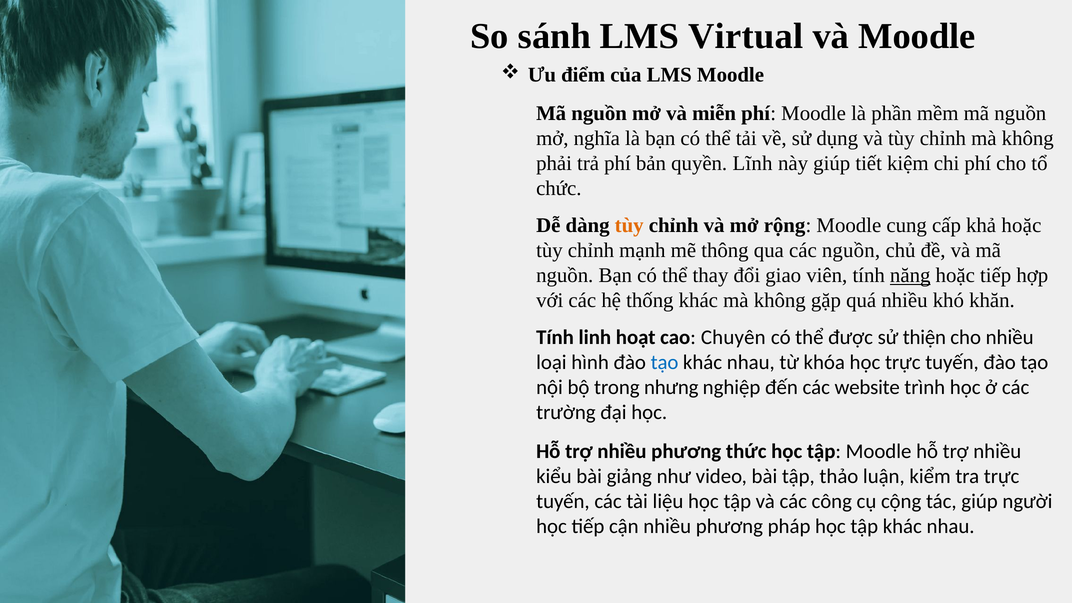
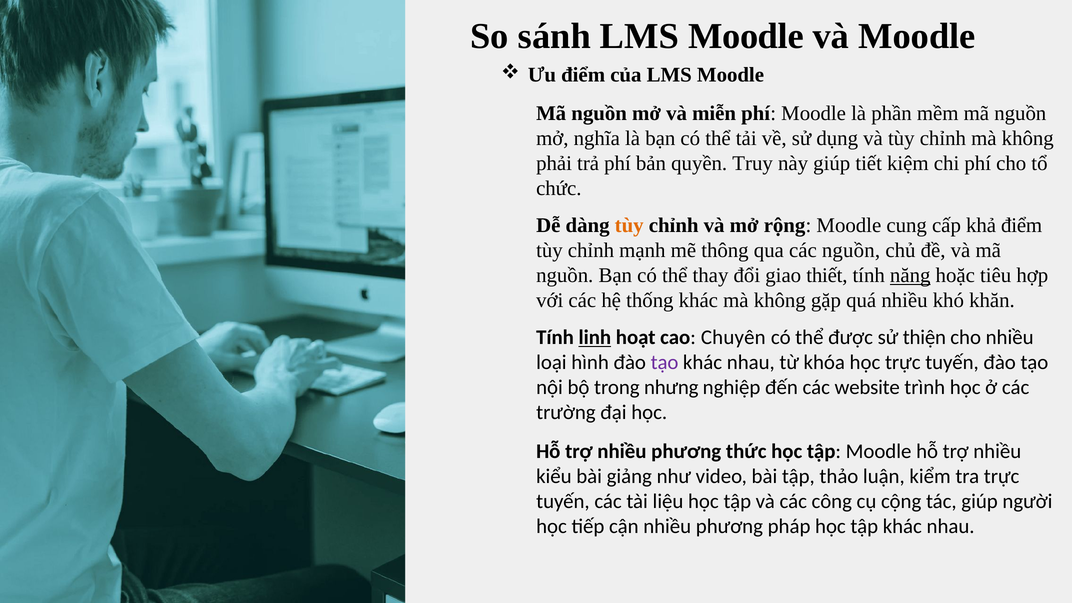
sánh LMS Virtual: Virtual -> Moodle (746, 36)
Lĩnh: Lĩnh -> Truy (753, 163)
khả hoặc: hoặc -> điểm (1022, 225)
viên: viên -> thiết (827, 275)
hoặc tiếp: tiếp -> tiêu (996, 275)
linh underline: none -> present (595, 338)
tạo colour: blue -> purple (665, 363)
